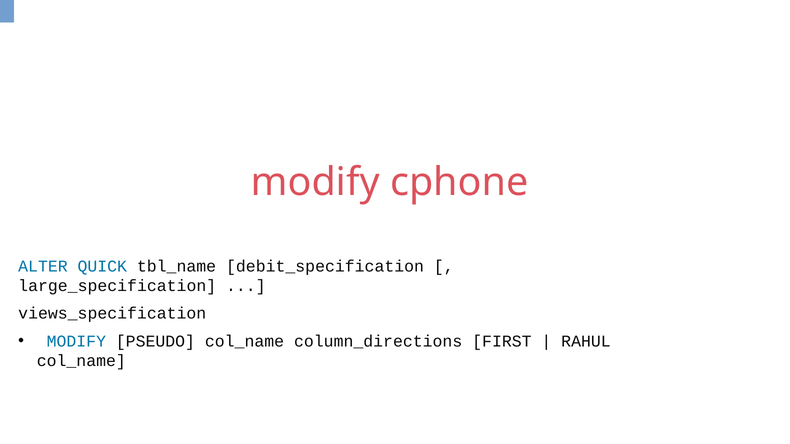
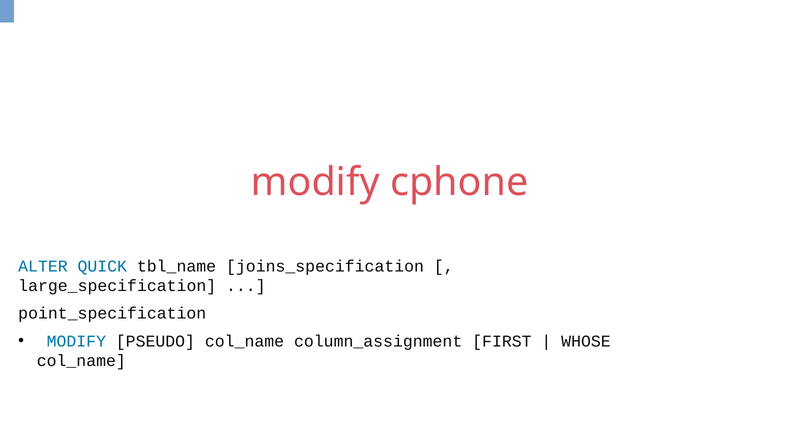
debit_specification: debit_specification -> joins_specification (325, 266)
views_specification: views_specification -> point_specification (112, 314)
column_directions: column_directions -> column_assignment (378, 341)
RAHUL: RAHUL -> WHOSE (586, 341)
